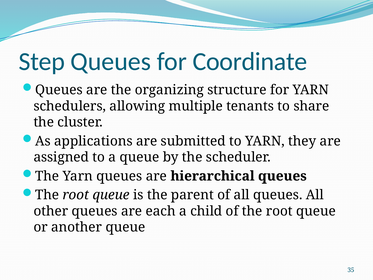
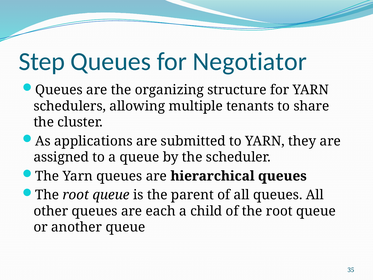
Coordinate: Coordinate -> Negotiator (250, 62)
